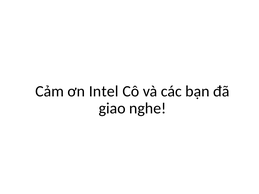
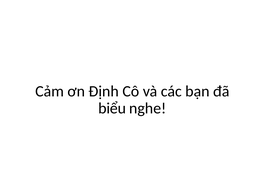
Intel: Intel -> Định (104, 91)
giao: giao -> biểu (112, 108)
